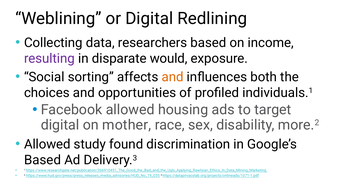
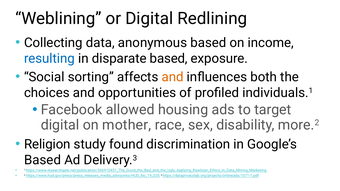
researchers: researchers -> anonymous (153, 43)
resulting colour: purple -> blue (49, 59)
disparate would: would -> based (169, 59)
Allowed: Allowed -> Religion (47, 144)
